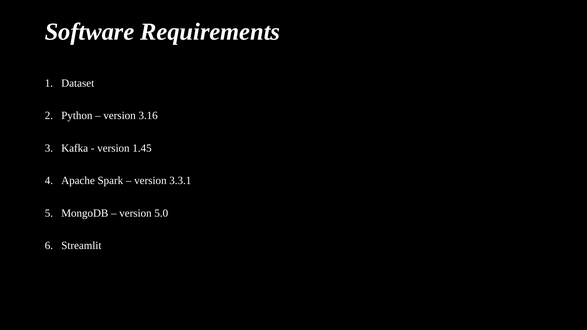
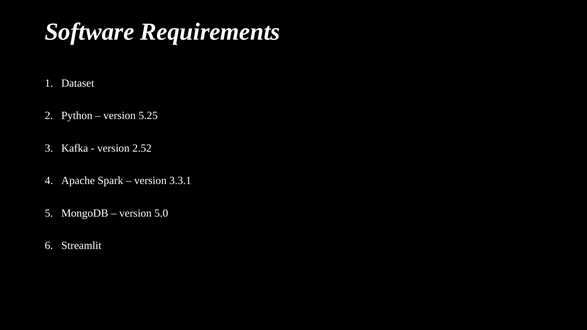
3.16: 3.16 -> 5.25 (148, 116)
1.45: 1.45 -> 2.52 (142, 148)
